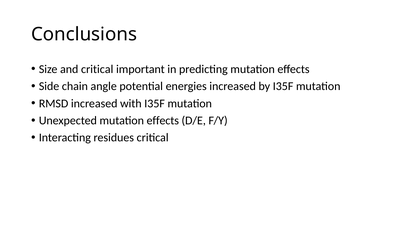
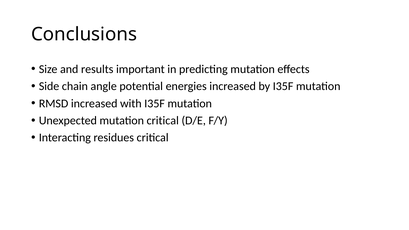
and critical: critical -> results (97, 69)
Unexpected mutation effects: effects -> critical (163, 121)
